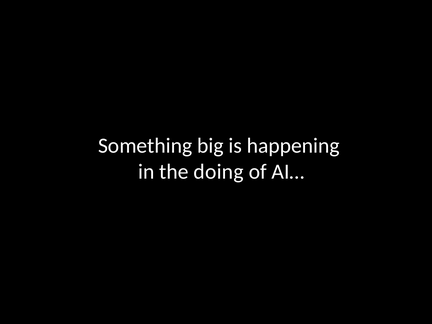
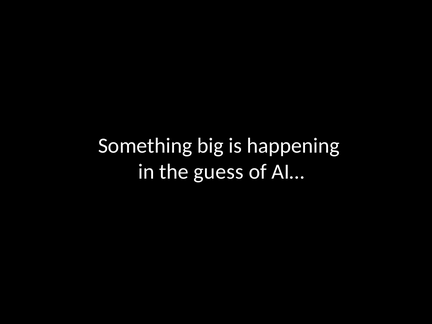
doing: doing -> guess (219, 172)
